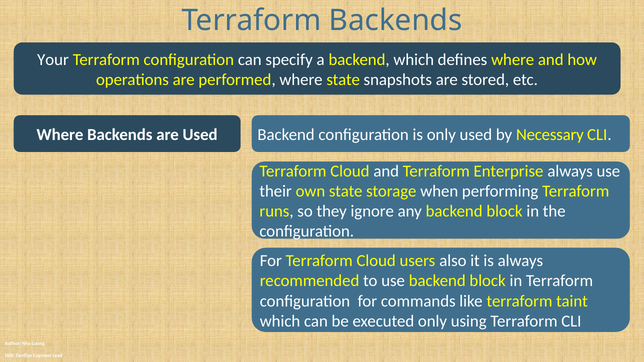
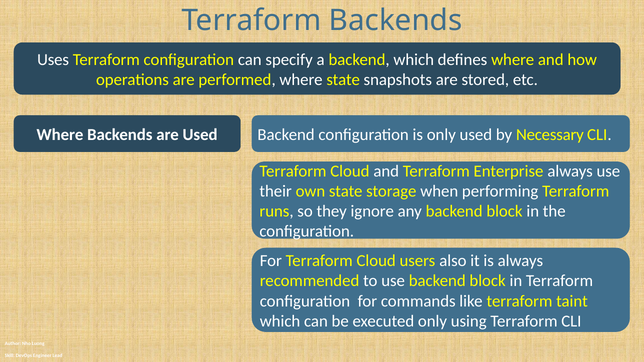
Your: Your -> Uses (53, 60)
